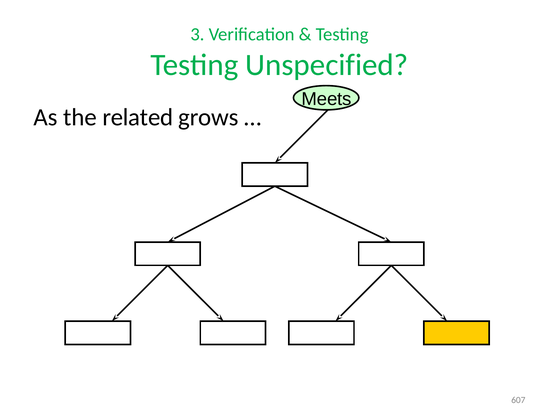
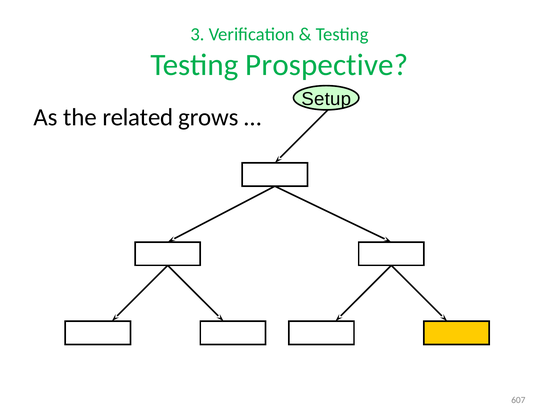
Unspecified: Unspecified -> Prospective (327, 65)
Meets: Meets -> Setup (326, 99)
